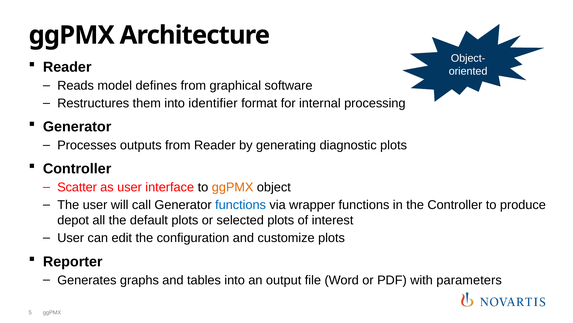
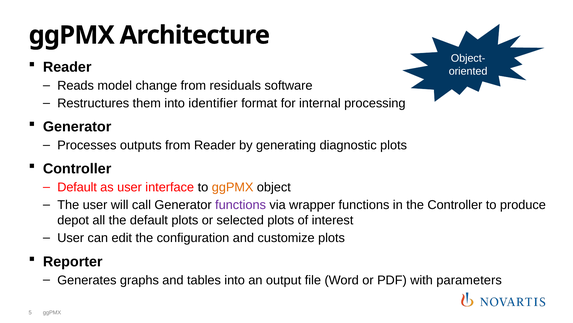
defines: defines -> change (156, 85)
graphical: graphical -> residuals (235, 85)
Scatter: Scatter -> Default (77, 187)
functions colour: blue -> purple (241, 205)
